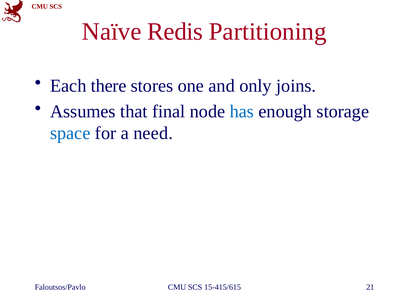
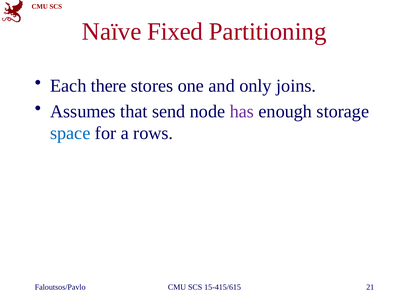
Redis: Redis -> Fixed (175, 31)
final: final -> send (169, 111)
has colour: blue -> purple (242, 111)
need: need -> rows (153, 133)
